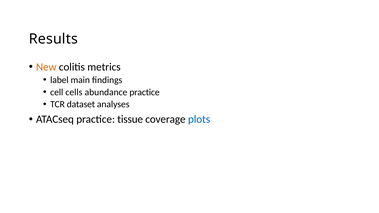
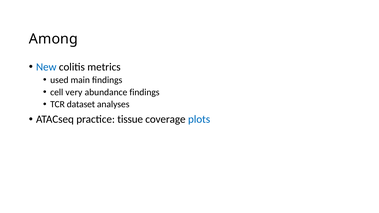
Results: Results -> Among (53, 39)
New colour: orange -> blue (46, 67)
label: label -> used (59, 80)
cells: cells -> very (74, 92)
abundance practice: practice -> findings (144, 92)
